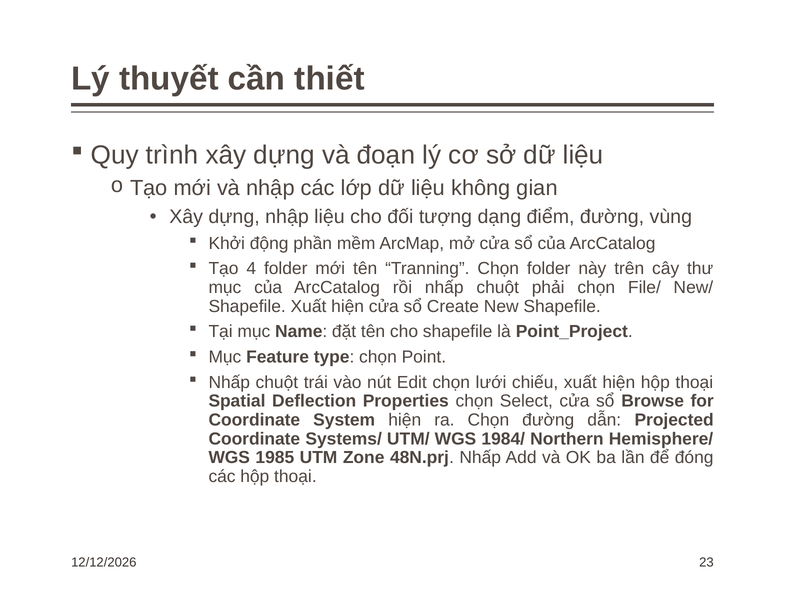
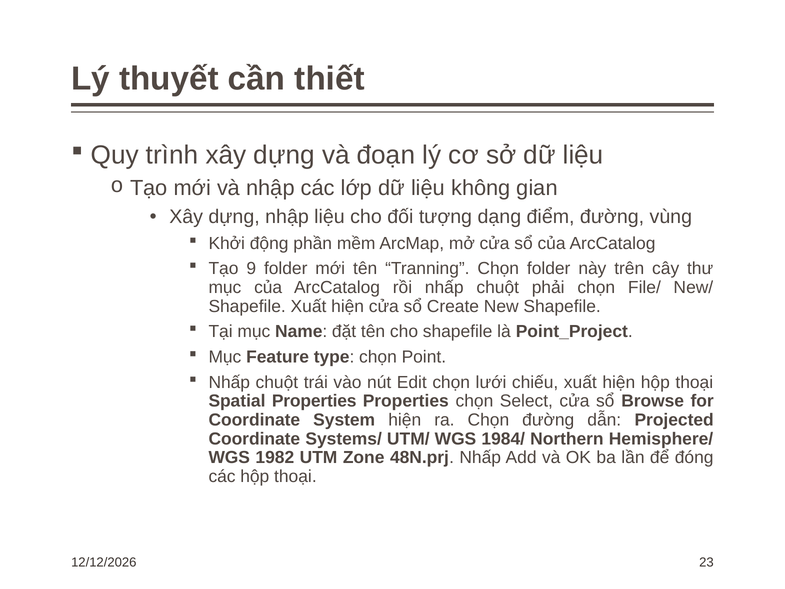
4: 4 -> 9 (251, 269)
Spatial Deflection: Deflection -> Properties (314, 401)
1985: 1985 -> 1982 (275, 457)
